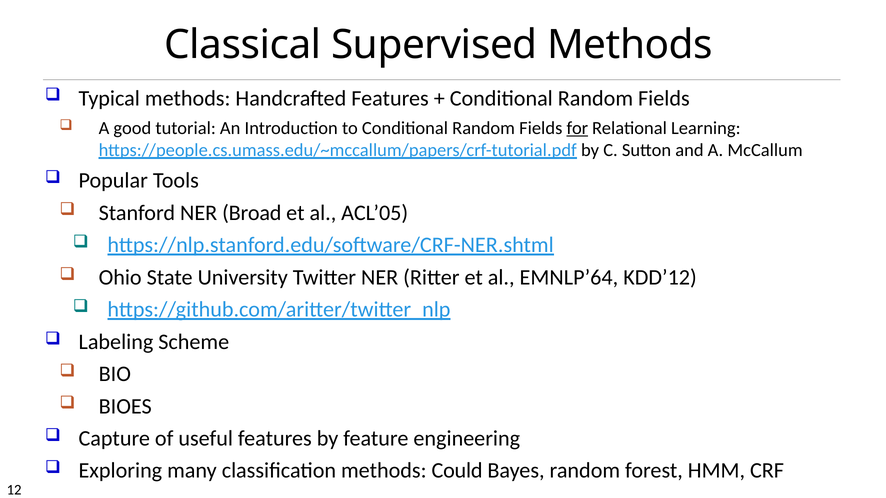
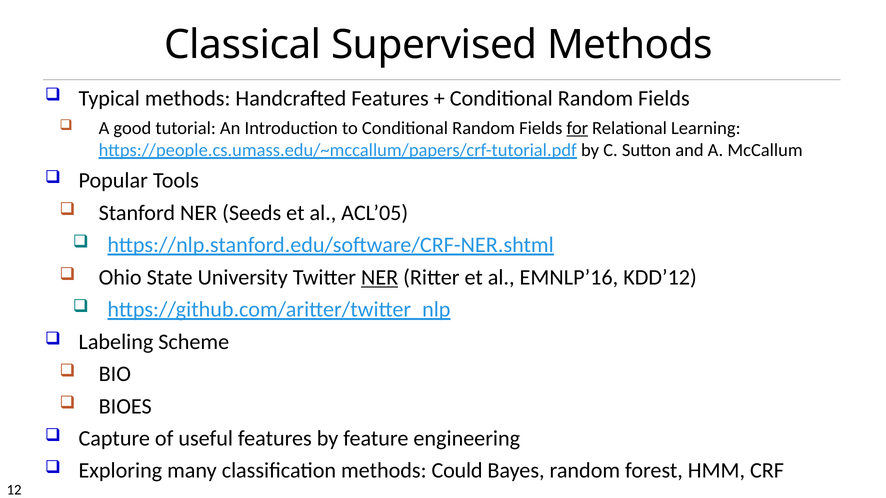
Broad: Broad -> Seeds (252, 213)
NER underline: none -> present (380, 278)
EMNLP’64: EMNLP’64 -> EMNLP’16 (569, 278)
